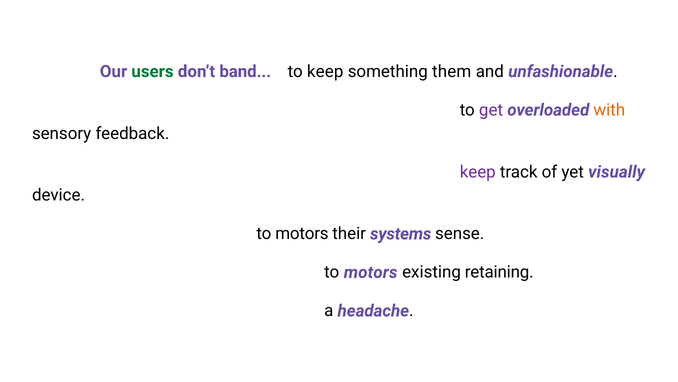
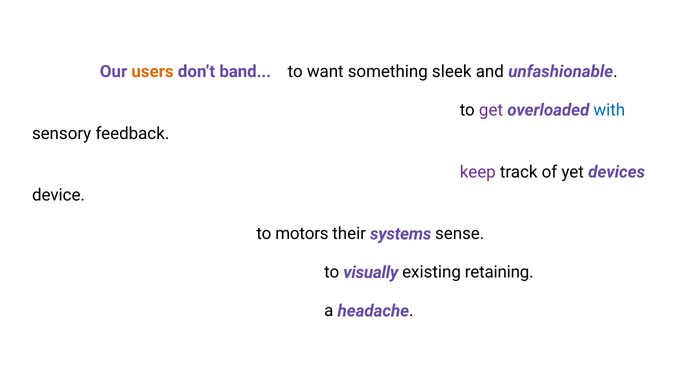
users colour: green -> orange (152, 71)
to keep: keep -> want (325, 71)
them: them -> sleek (452, 71)
with colour: orange -> blue (609, 110)
visually: visually -> devices (617, 172)
motors: motors -> visually (371, 272)
